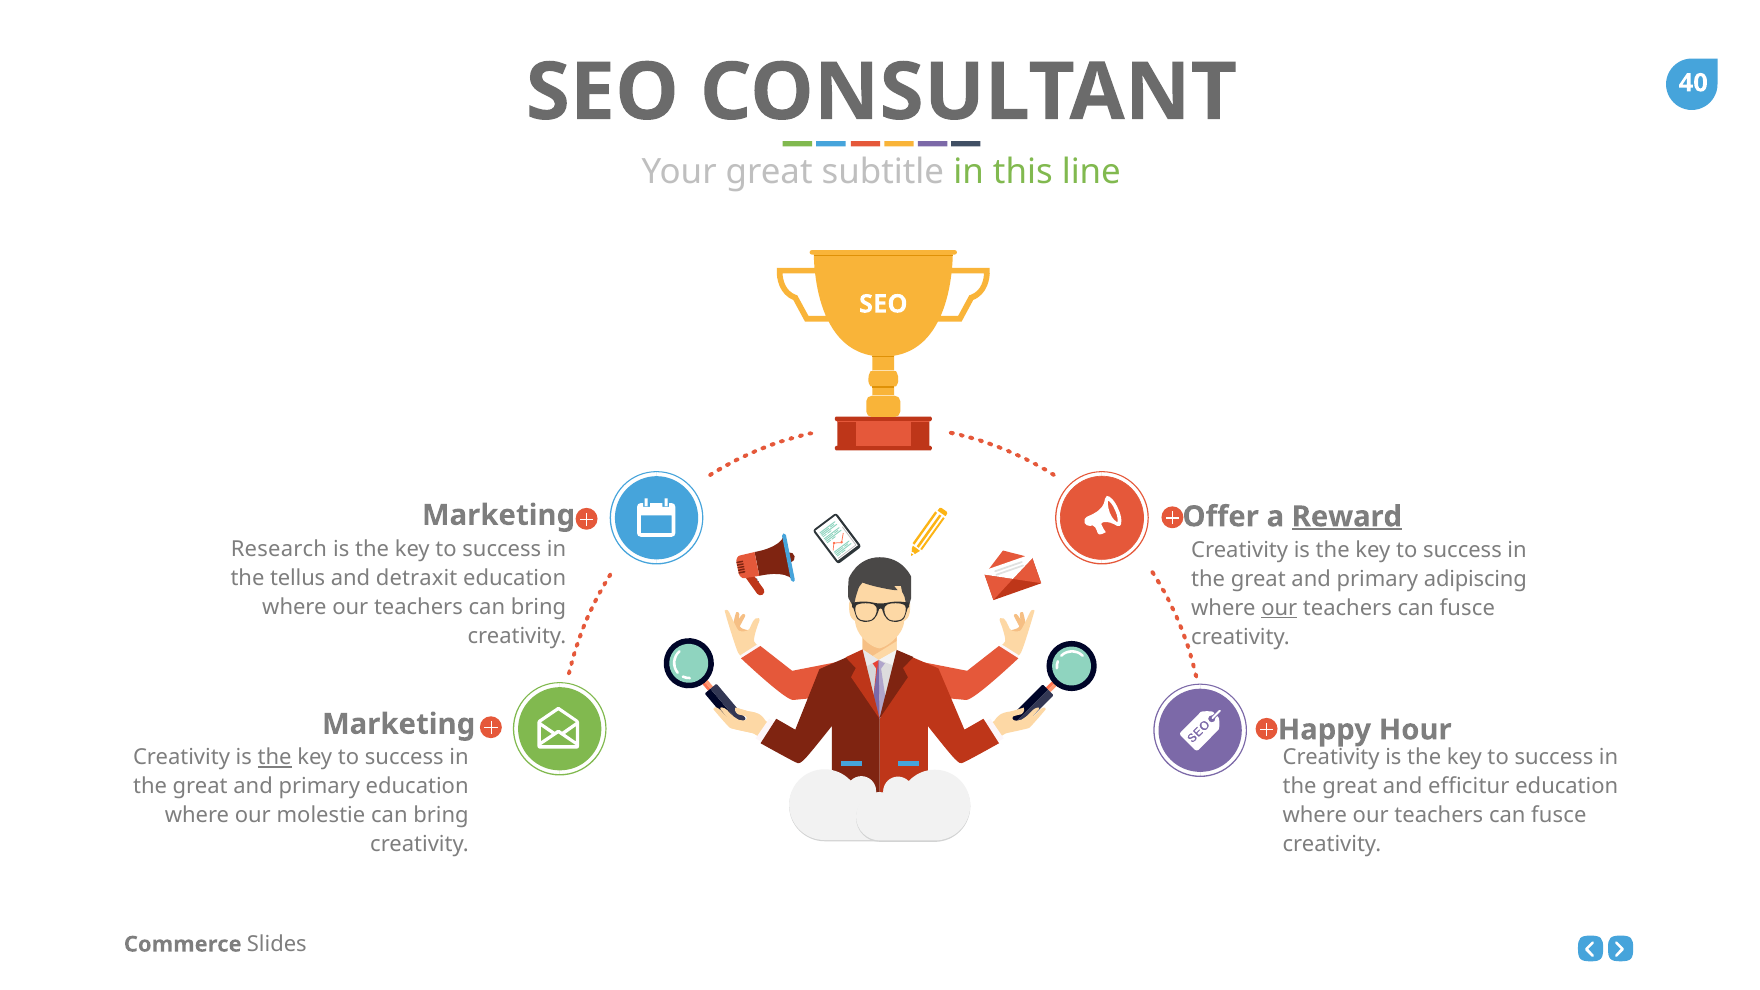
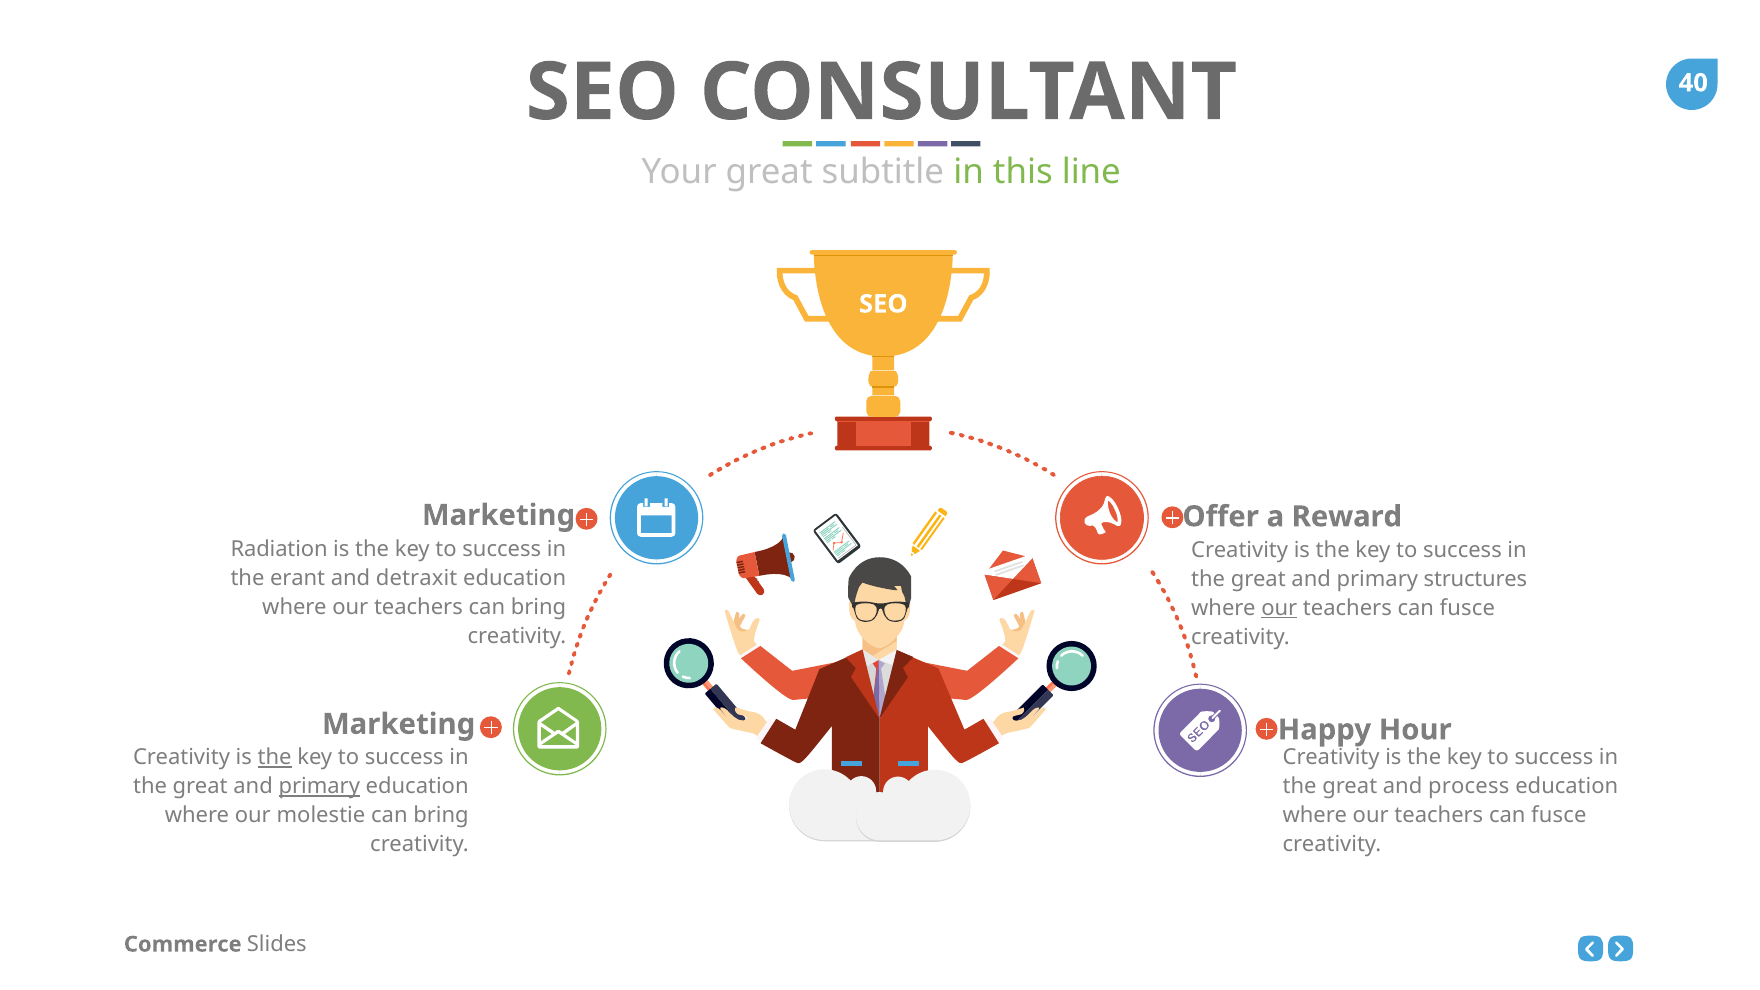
Reward underline: present -> none (1347, 517)
Research: Research -> Radiation (279, 550)
tellus: tellus -> erant (298, 579)
adipiscing: adipiscing -> structures (1475, 579)
efficitur: efficitur -> process (1469, 787)
primary underline: none -> present (319, 787)
